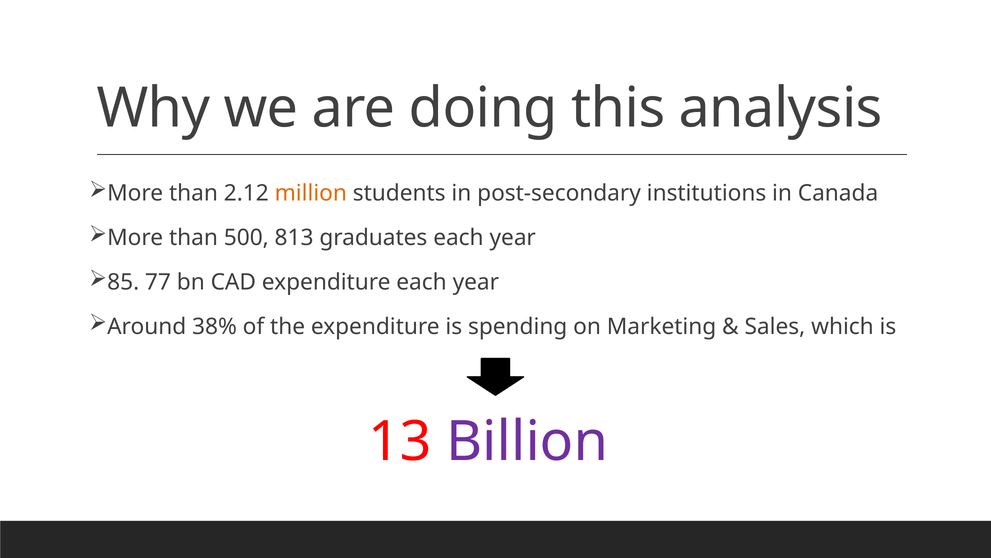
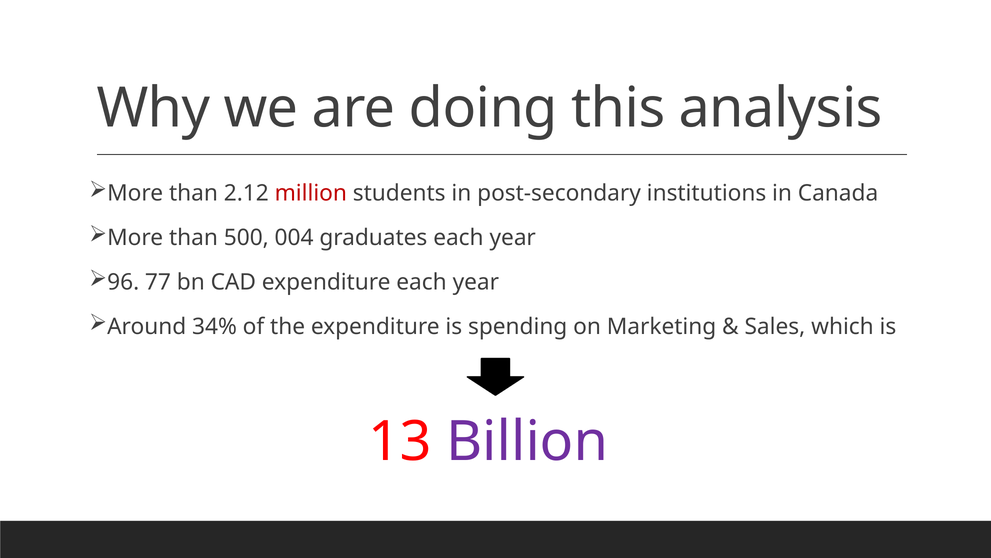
million colour: orange -> red (311, 193)
813: 813 -> 004 (294, 237)
85: 85 -> 96 (123, 282)
38%: 38% -> 34% (214, 326)
